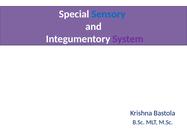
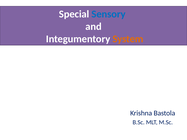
System colour: purple -> orange (128, 39)
